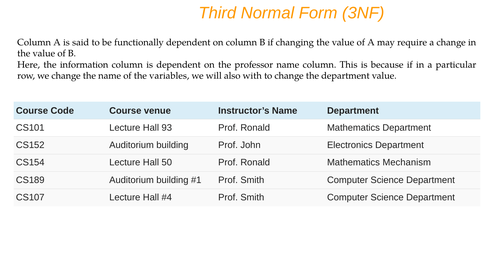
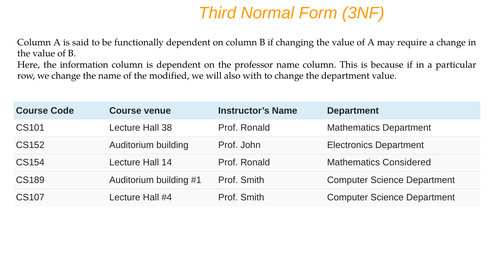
variables: variables -> modified (169, 76)
93: 93 -> 38 (167, 127)
50: 50 -> 14 (167, 162)
Mechanism: Mechanism -> Considered (407, 162)
